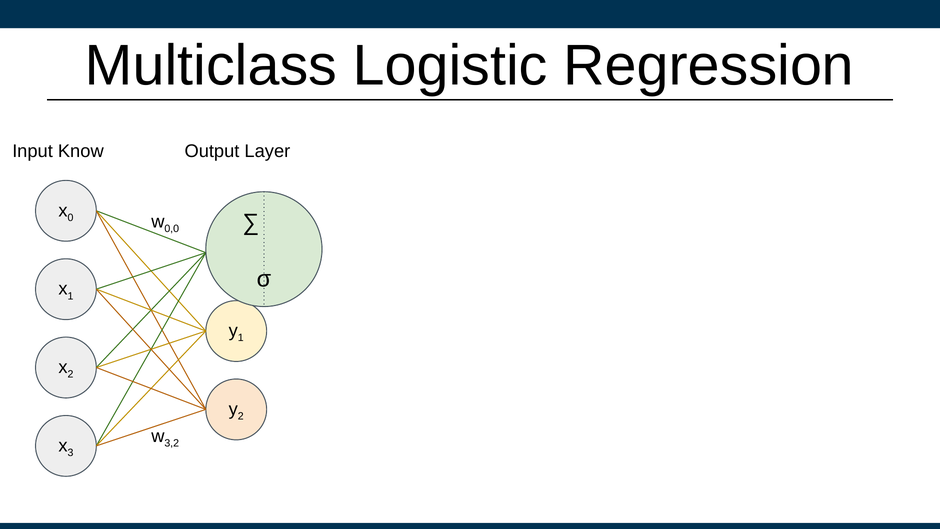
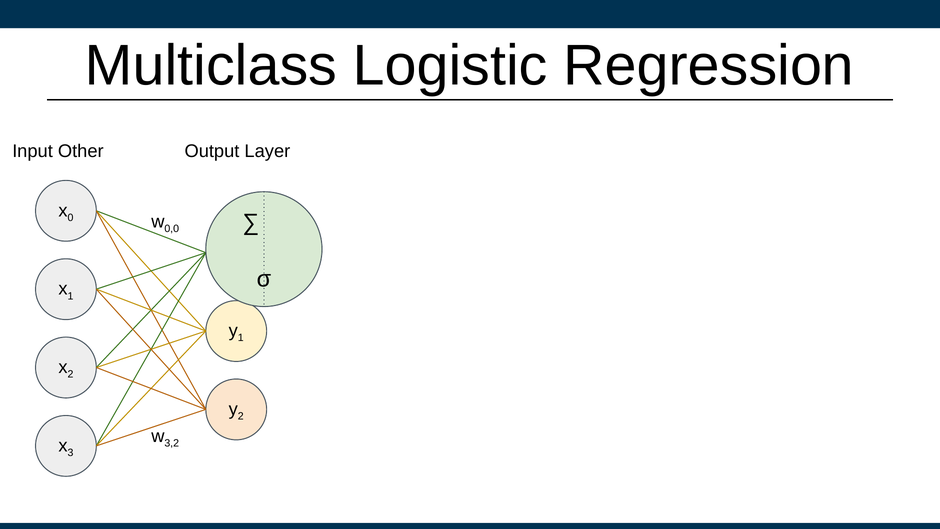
Know: Know -> Other (81, 151)
